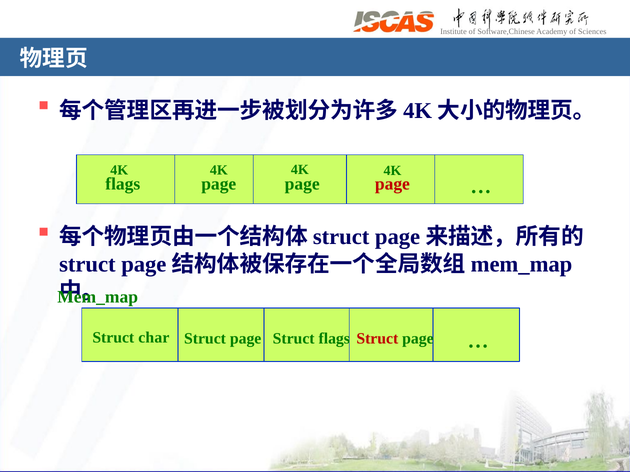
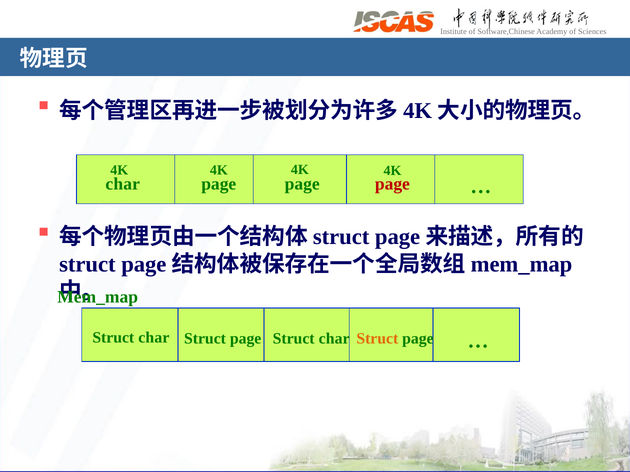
flags: flags -> char (123, 184)
flags: flags -> char (334, 339)
Struct colour: red -> orange (377, 339)
